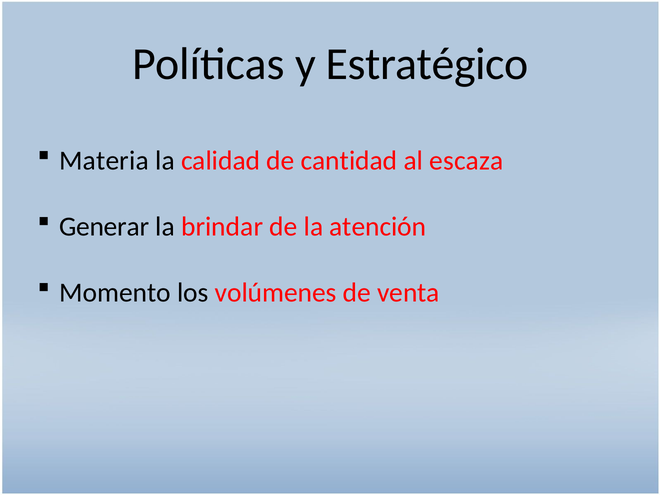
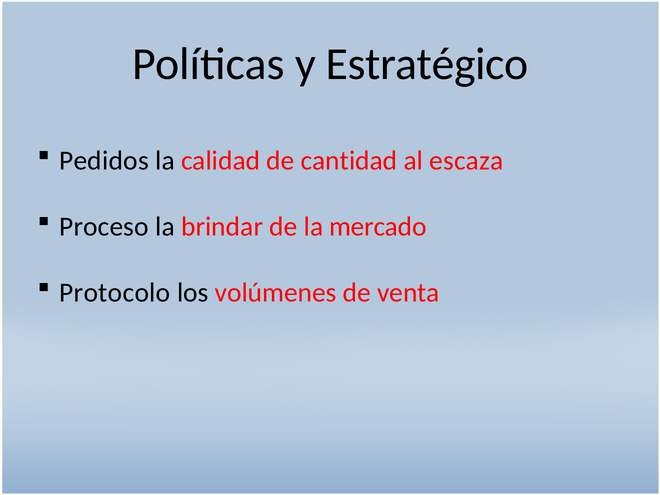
Materia: Materia -> Pedidos (104, 161)
Generar: Generar -> Proceso (104, 227)
atención: atención -> mercado (378, 227)
Momento: Momento -> Protocolo (115, 293)
